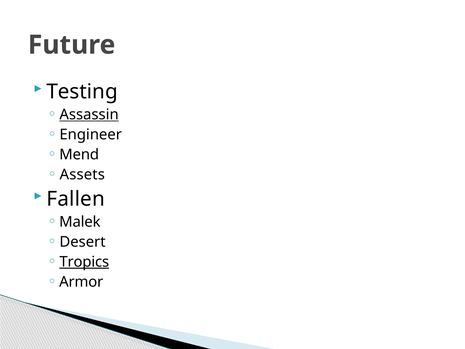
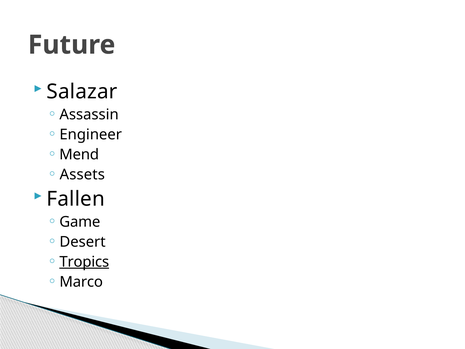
Testing: Testing -> Salazar (82, 91)
Assassin underline: present -> none (89, 115)
Malek: Malek -> Game (80, 222)
Armor: Armor -> Marco (81, 282)
